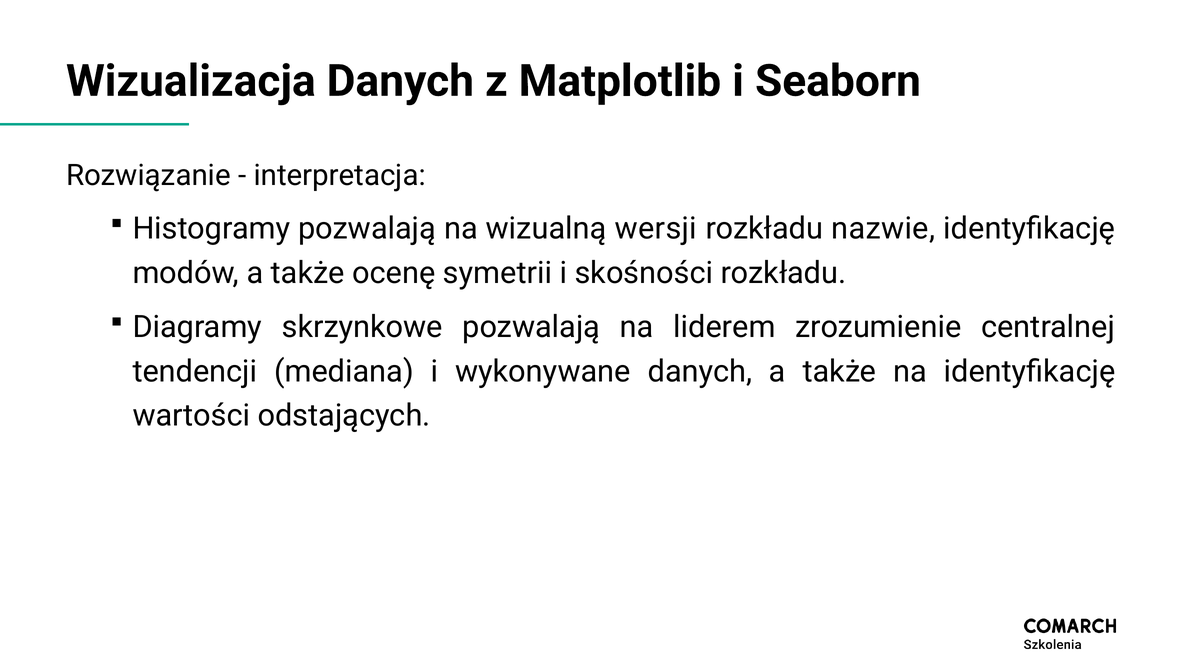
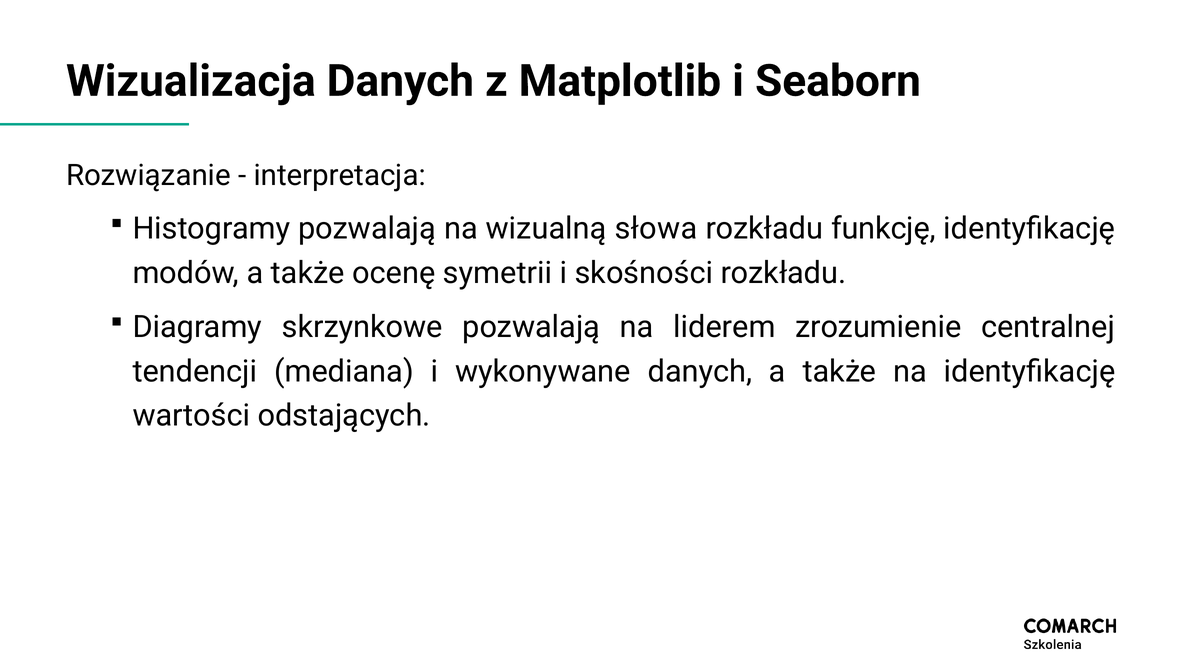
wersji: wersji -> słowa (656, 229)
nazwie: nazwie -> funkcję (883, 229)
